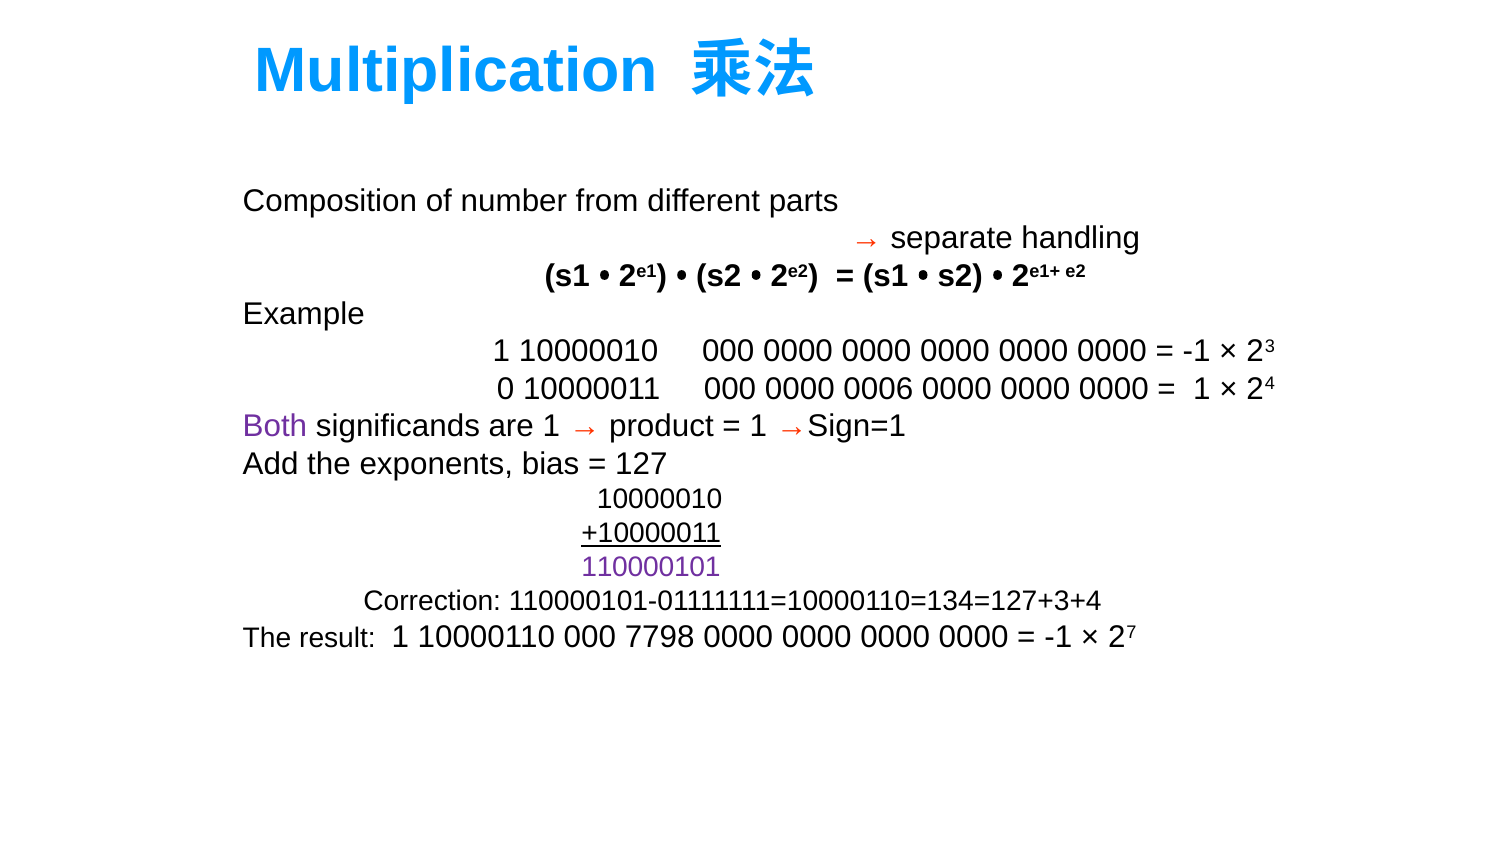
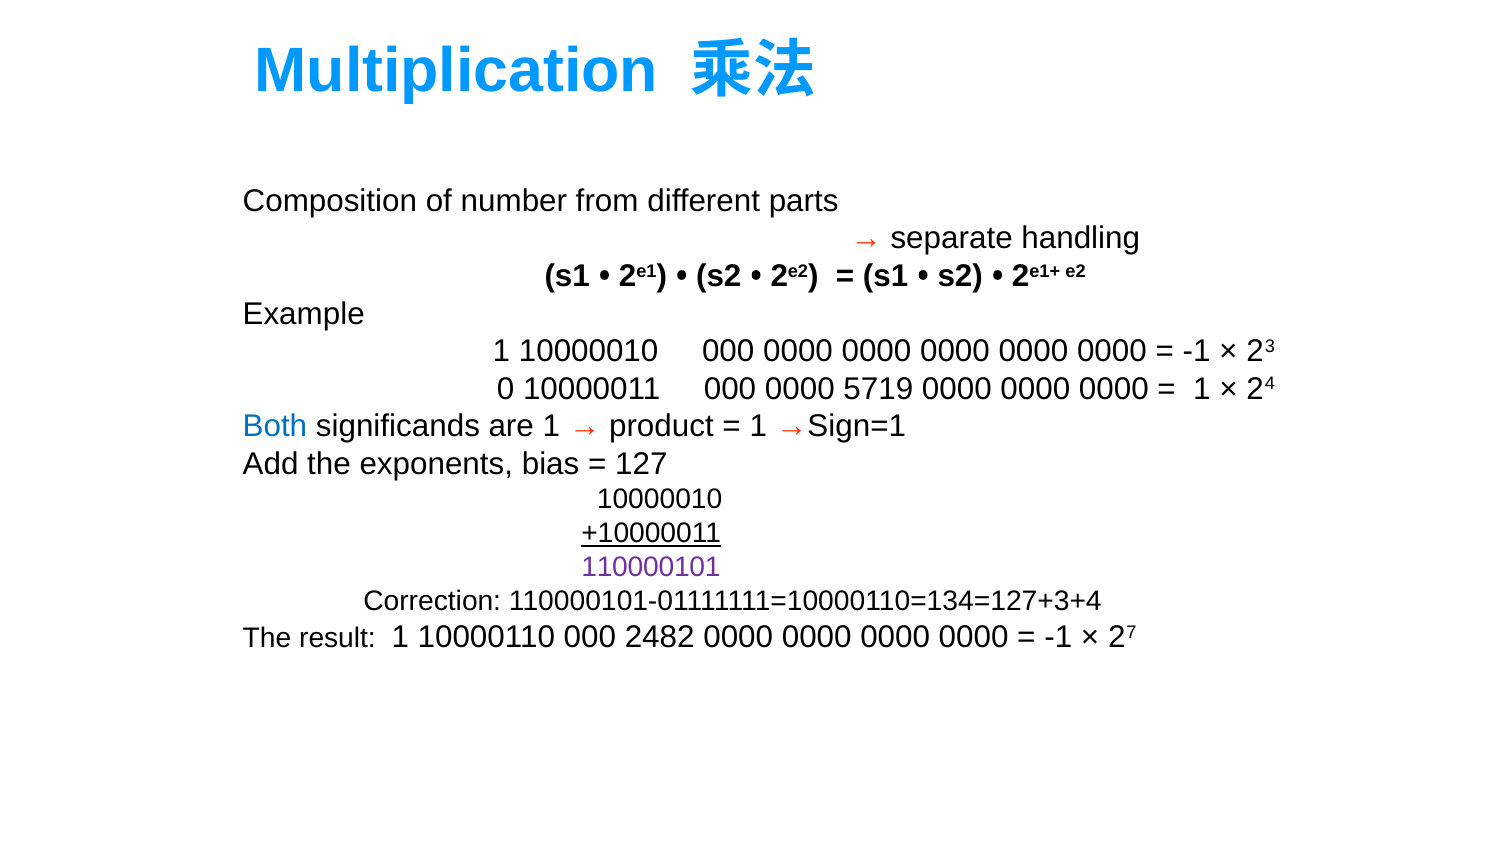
0006: 0006 -> 5719 (878, 389)
Both colour: purple -> blue (275, 427)
7798: 7798 -> 2482 (660, 638)
